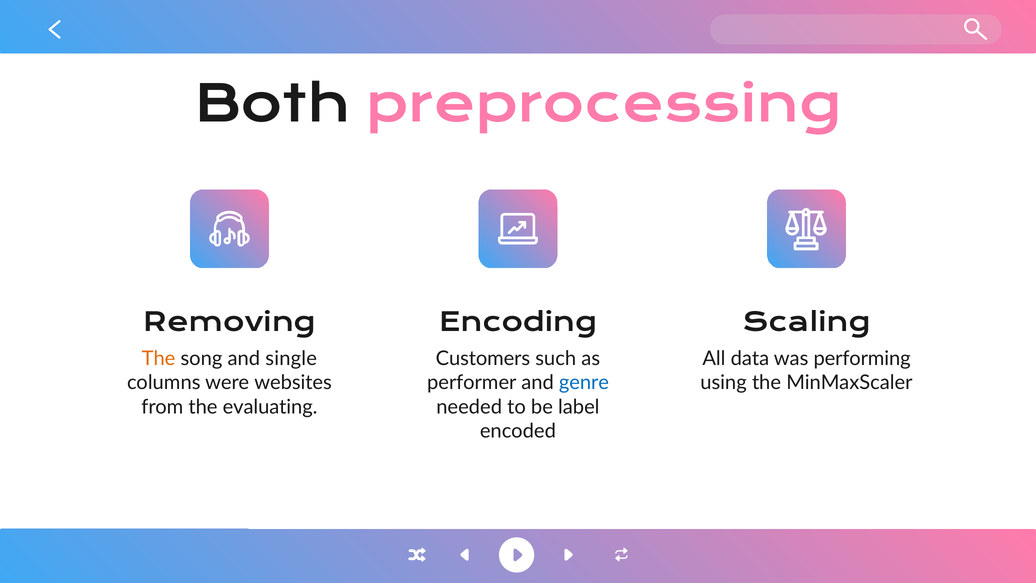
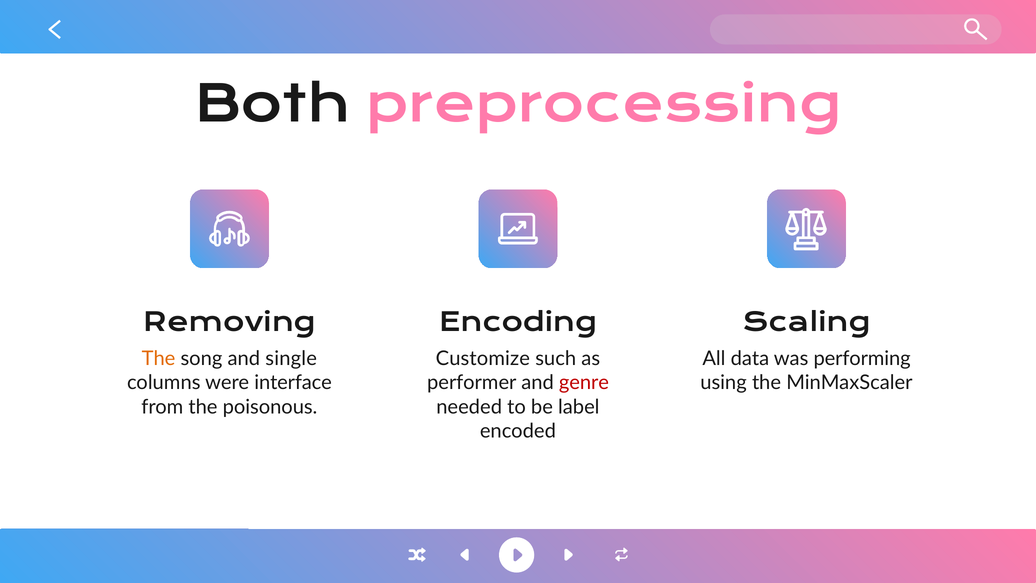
Customers: Customers -> Customize (483, 358)
websites: websites -> interface (293, 383)
genre colour: blue -> red (584, 383)
evaluating: evaluating -> poisonous (270, 407)
